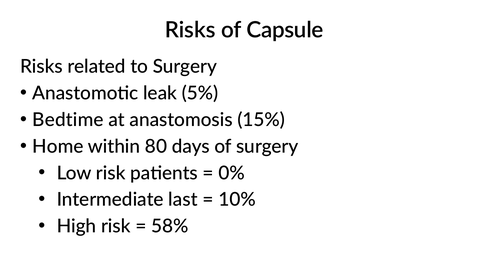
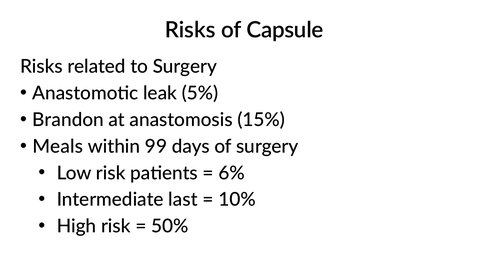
Bedtime: Bedtime -> Brandon (68, 120)
Home: Home -> Meals (58, 146)
80: 80 -> 99 (156, 146)
0%: 0% -> 6% (232, 173)
58%: 58% -> 50% (170, 226)
